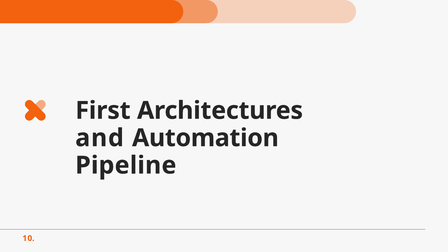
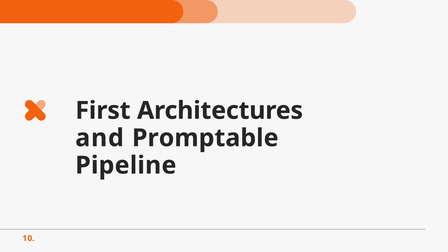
Automation: Automation -> Promptable (205, 138)
